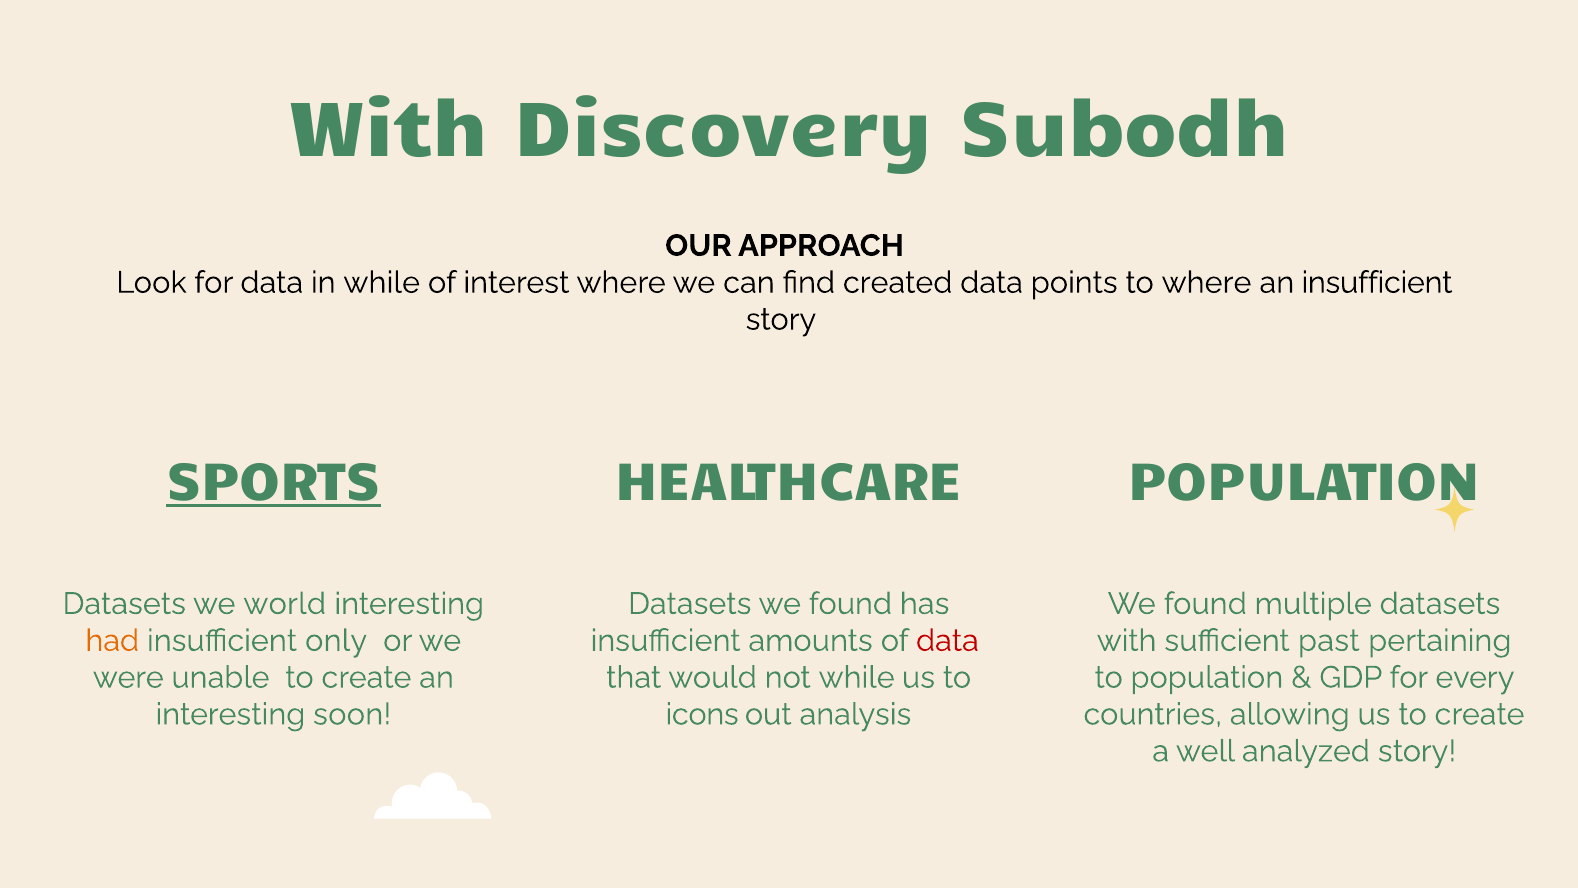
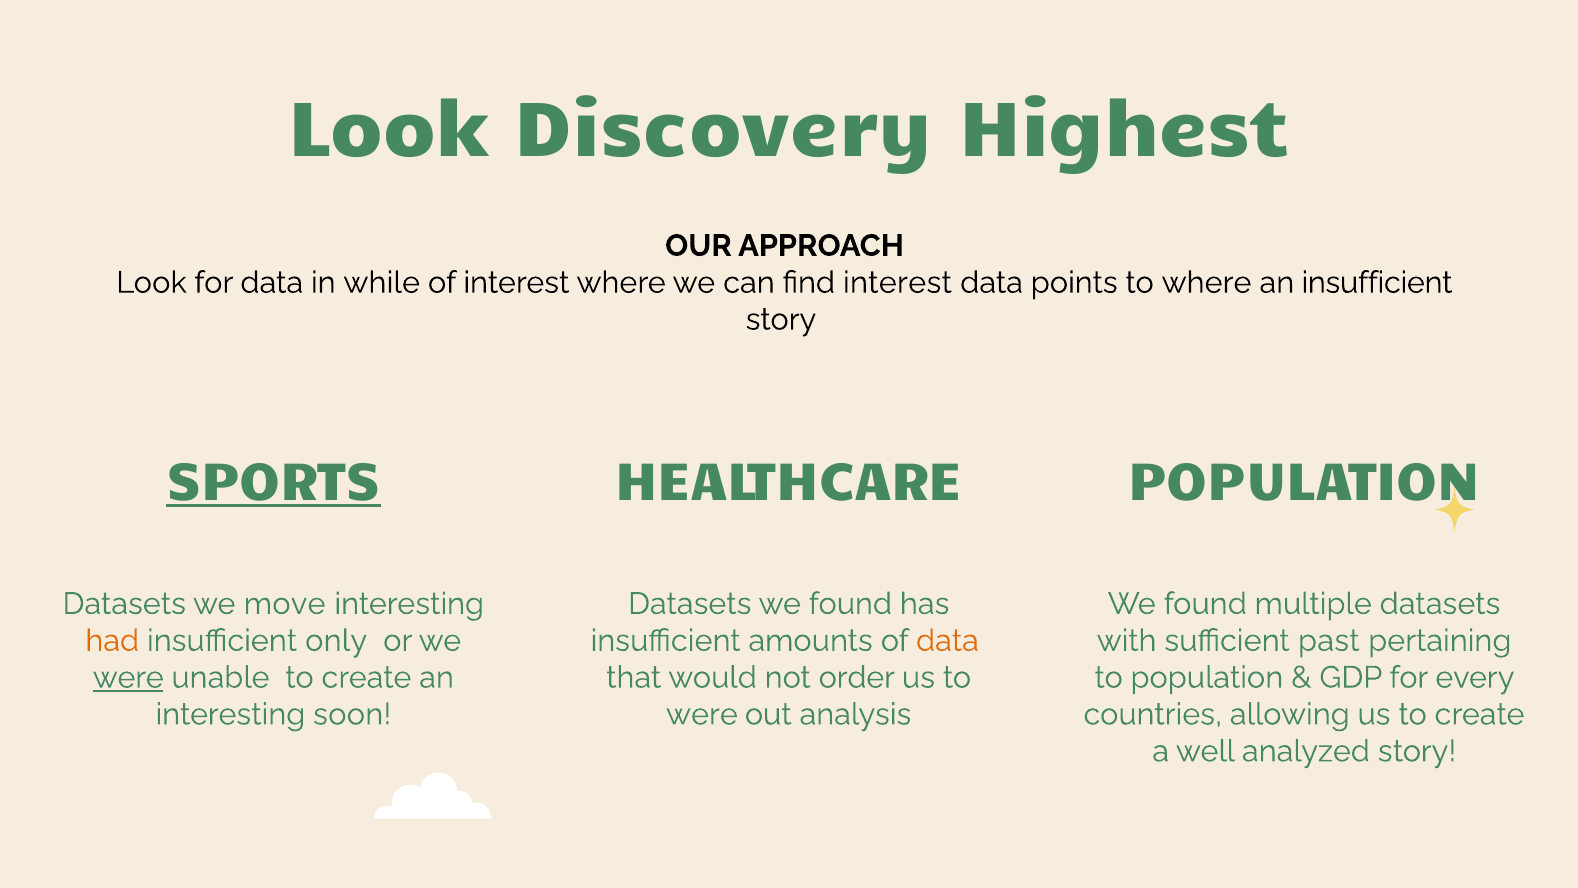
With: With -> Look (388, 132)
Subodh: Subodh -> Highest (1125, 132)
find created: created -> interest (897, 282)
world: world -> move (285, 604)
data colour: red -> orange (947, 640)
were underline: none -> present (128, 677)
not while: while -> order (857, 677)
icons: icons -> were (702, 714)
